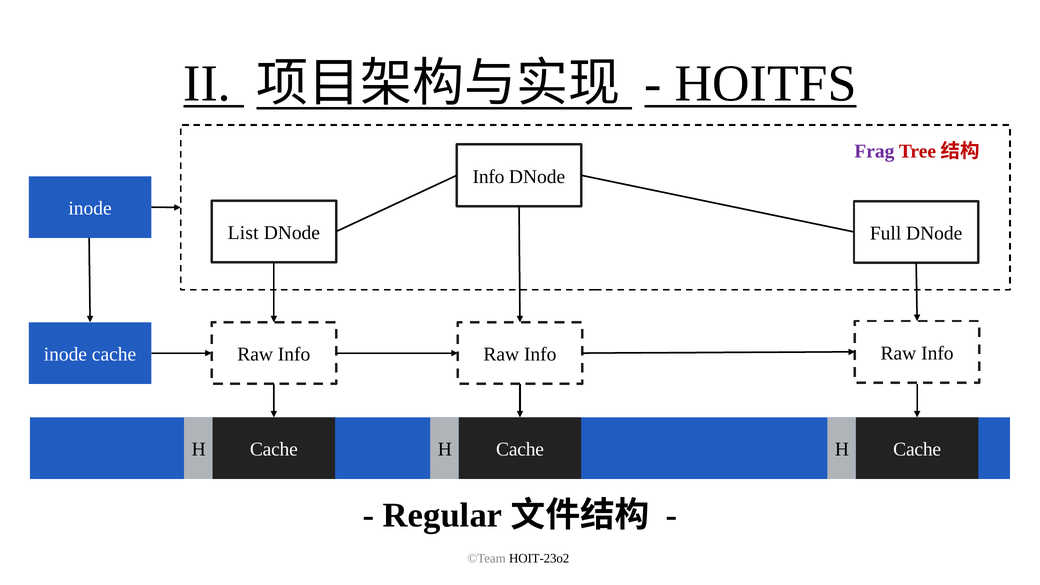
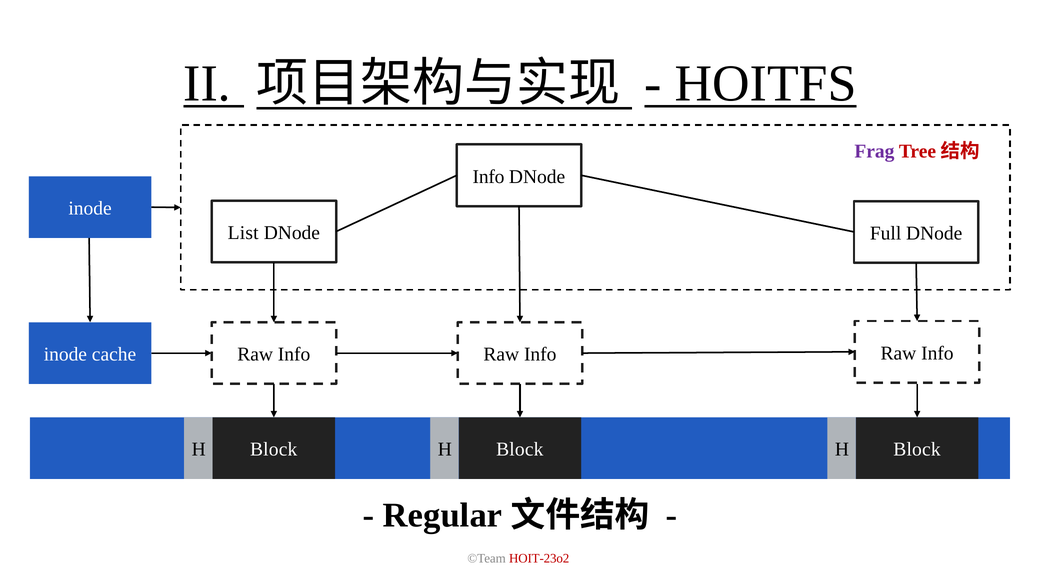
Cache: Cache -> Block (274, 450)
Cache: Cache -> Block (520, 450)
Cache: Cache -> Block (917, 450)
HOIT-23o2 colour: black -> red (539, 559)
